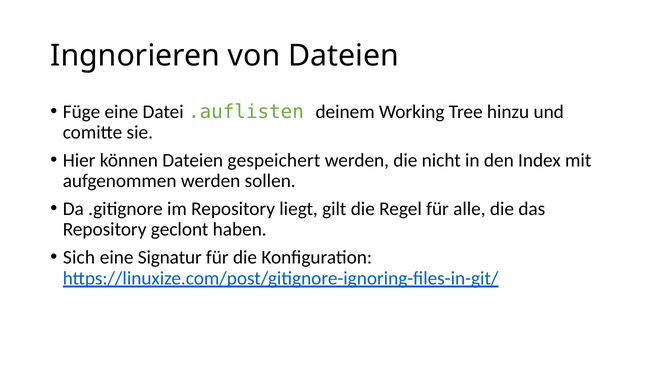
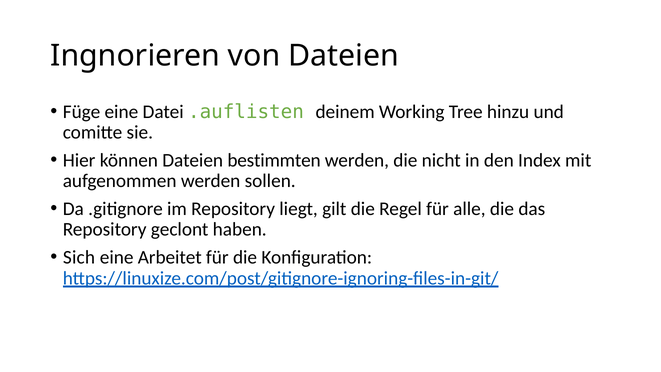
gespeichert: gespeichert -> bestimmten (274, 160)
Signatur: Signatur -> Arbeitet (170, 257)
